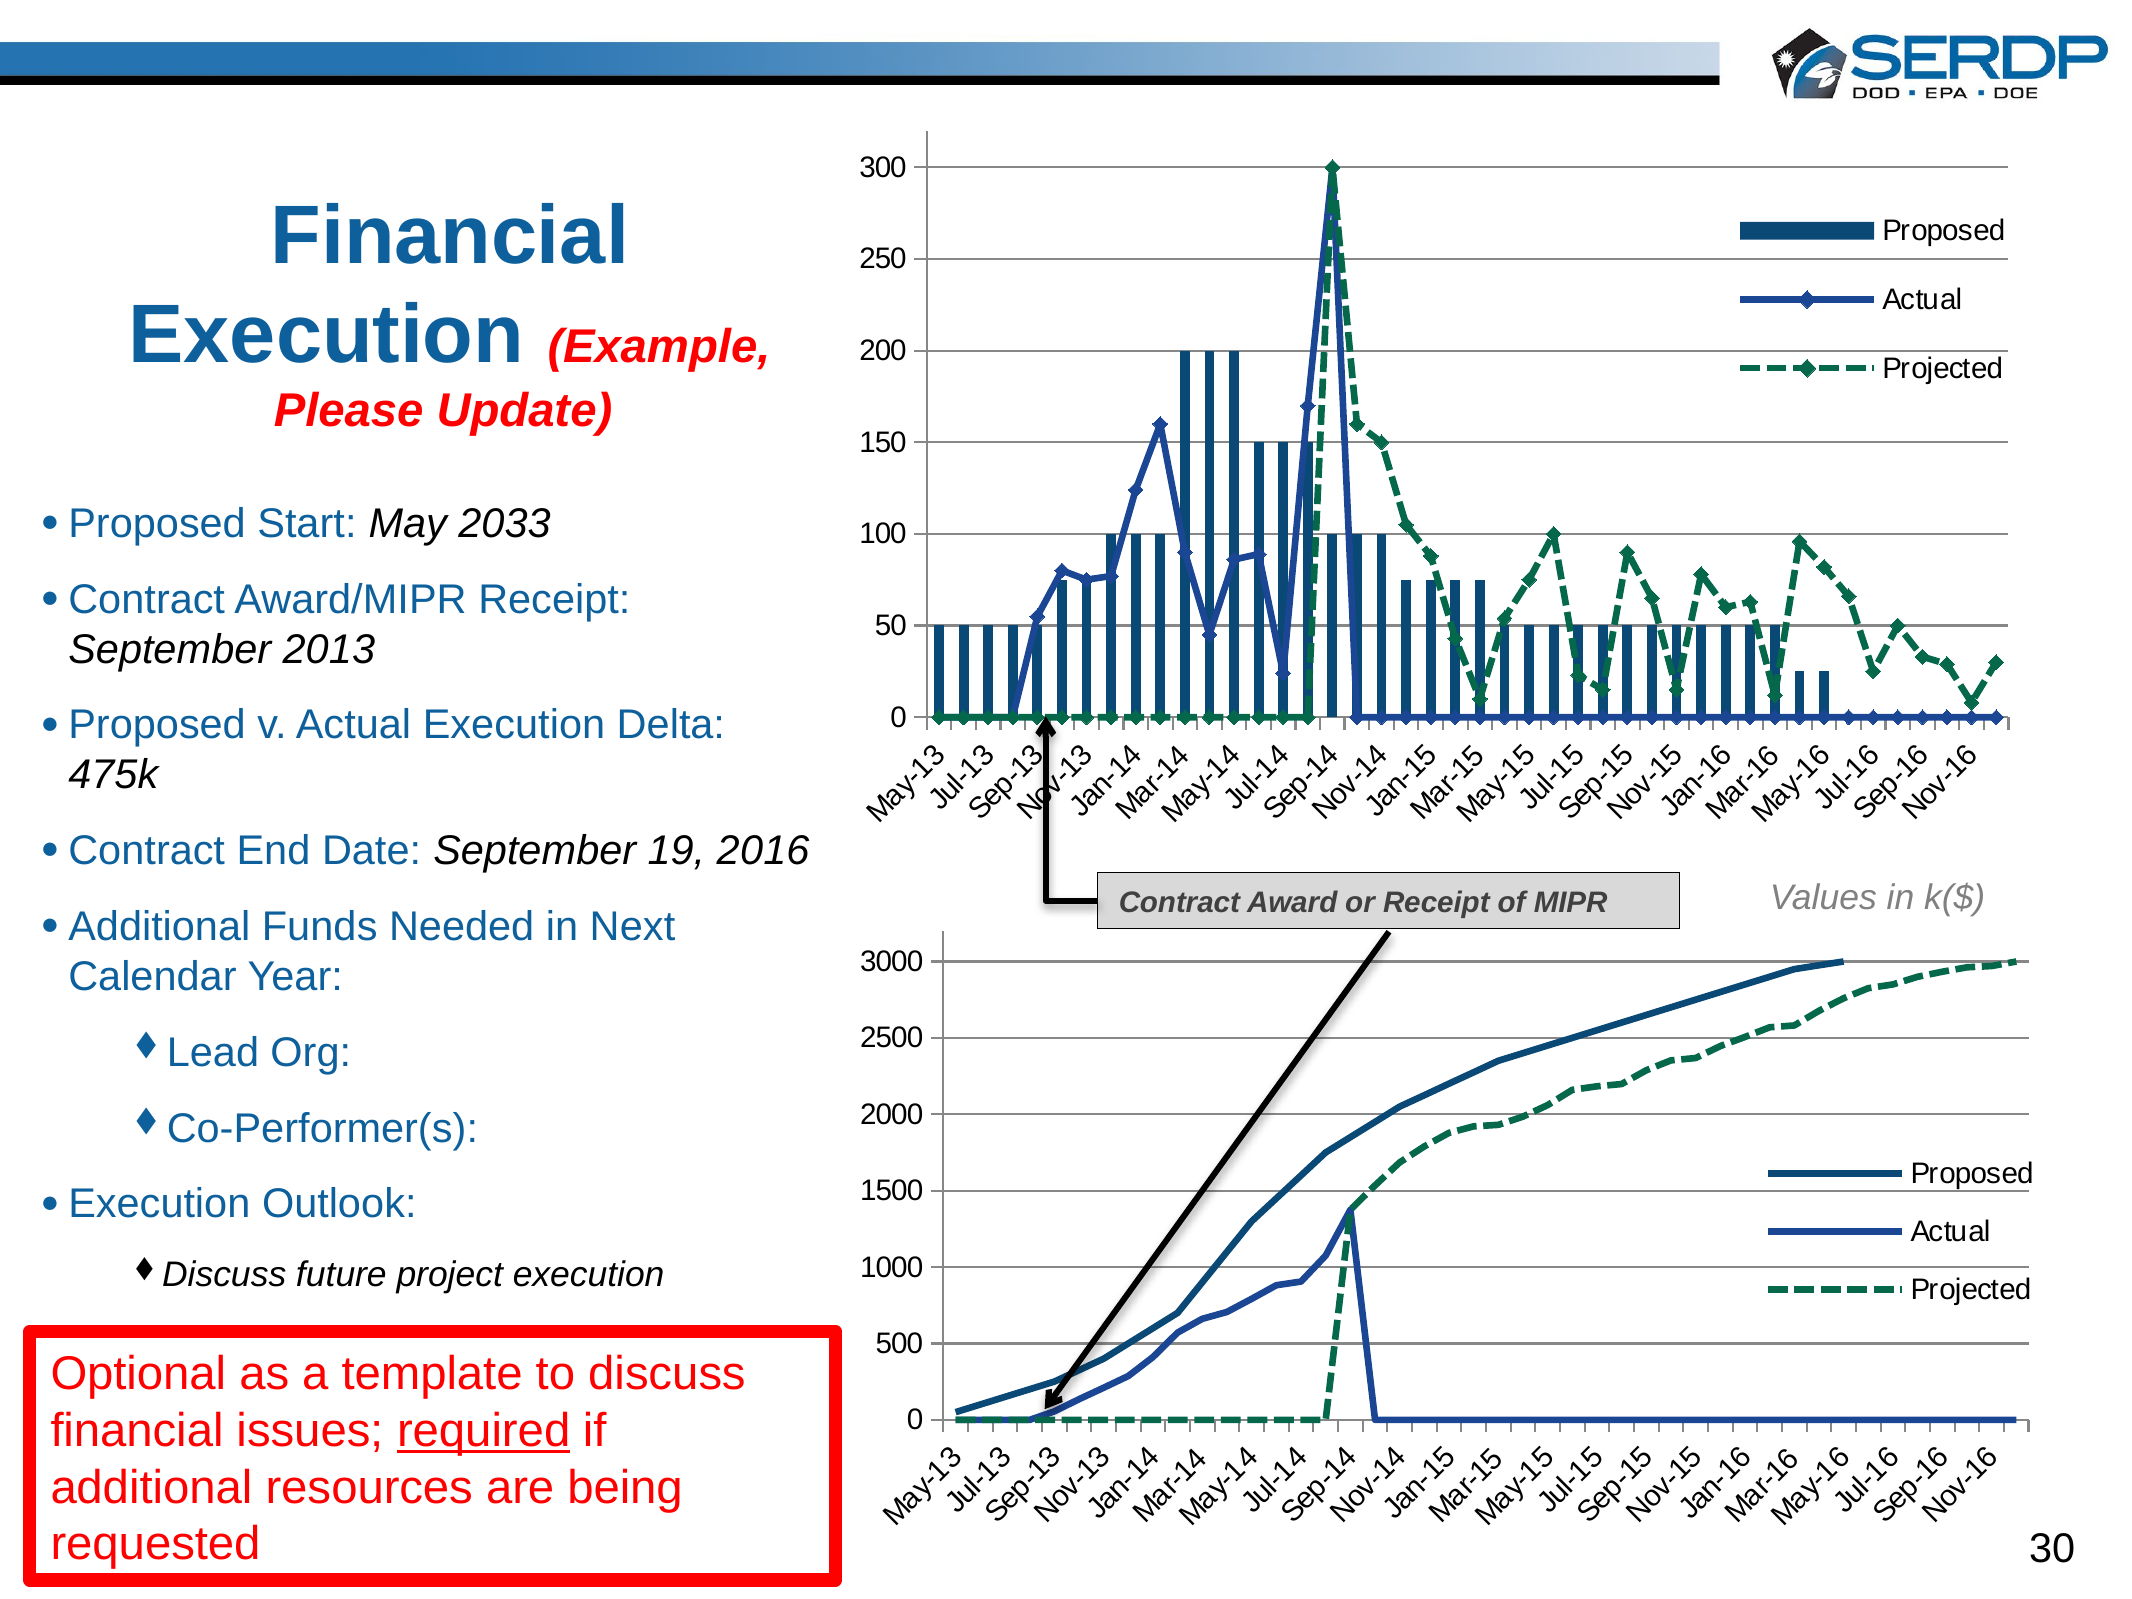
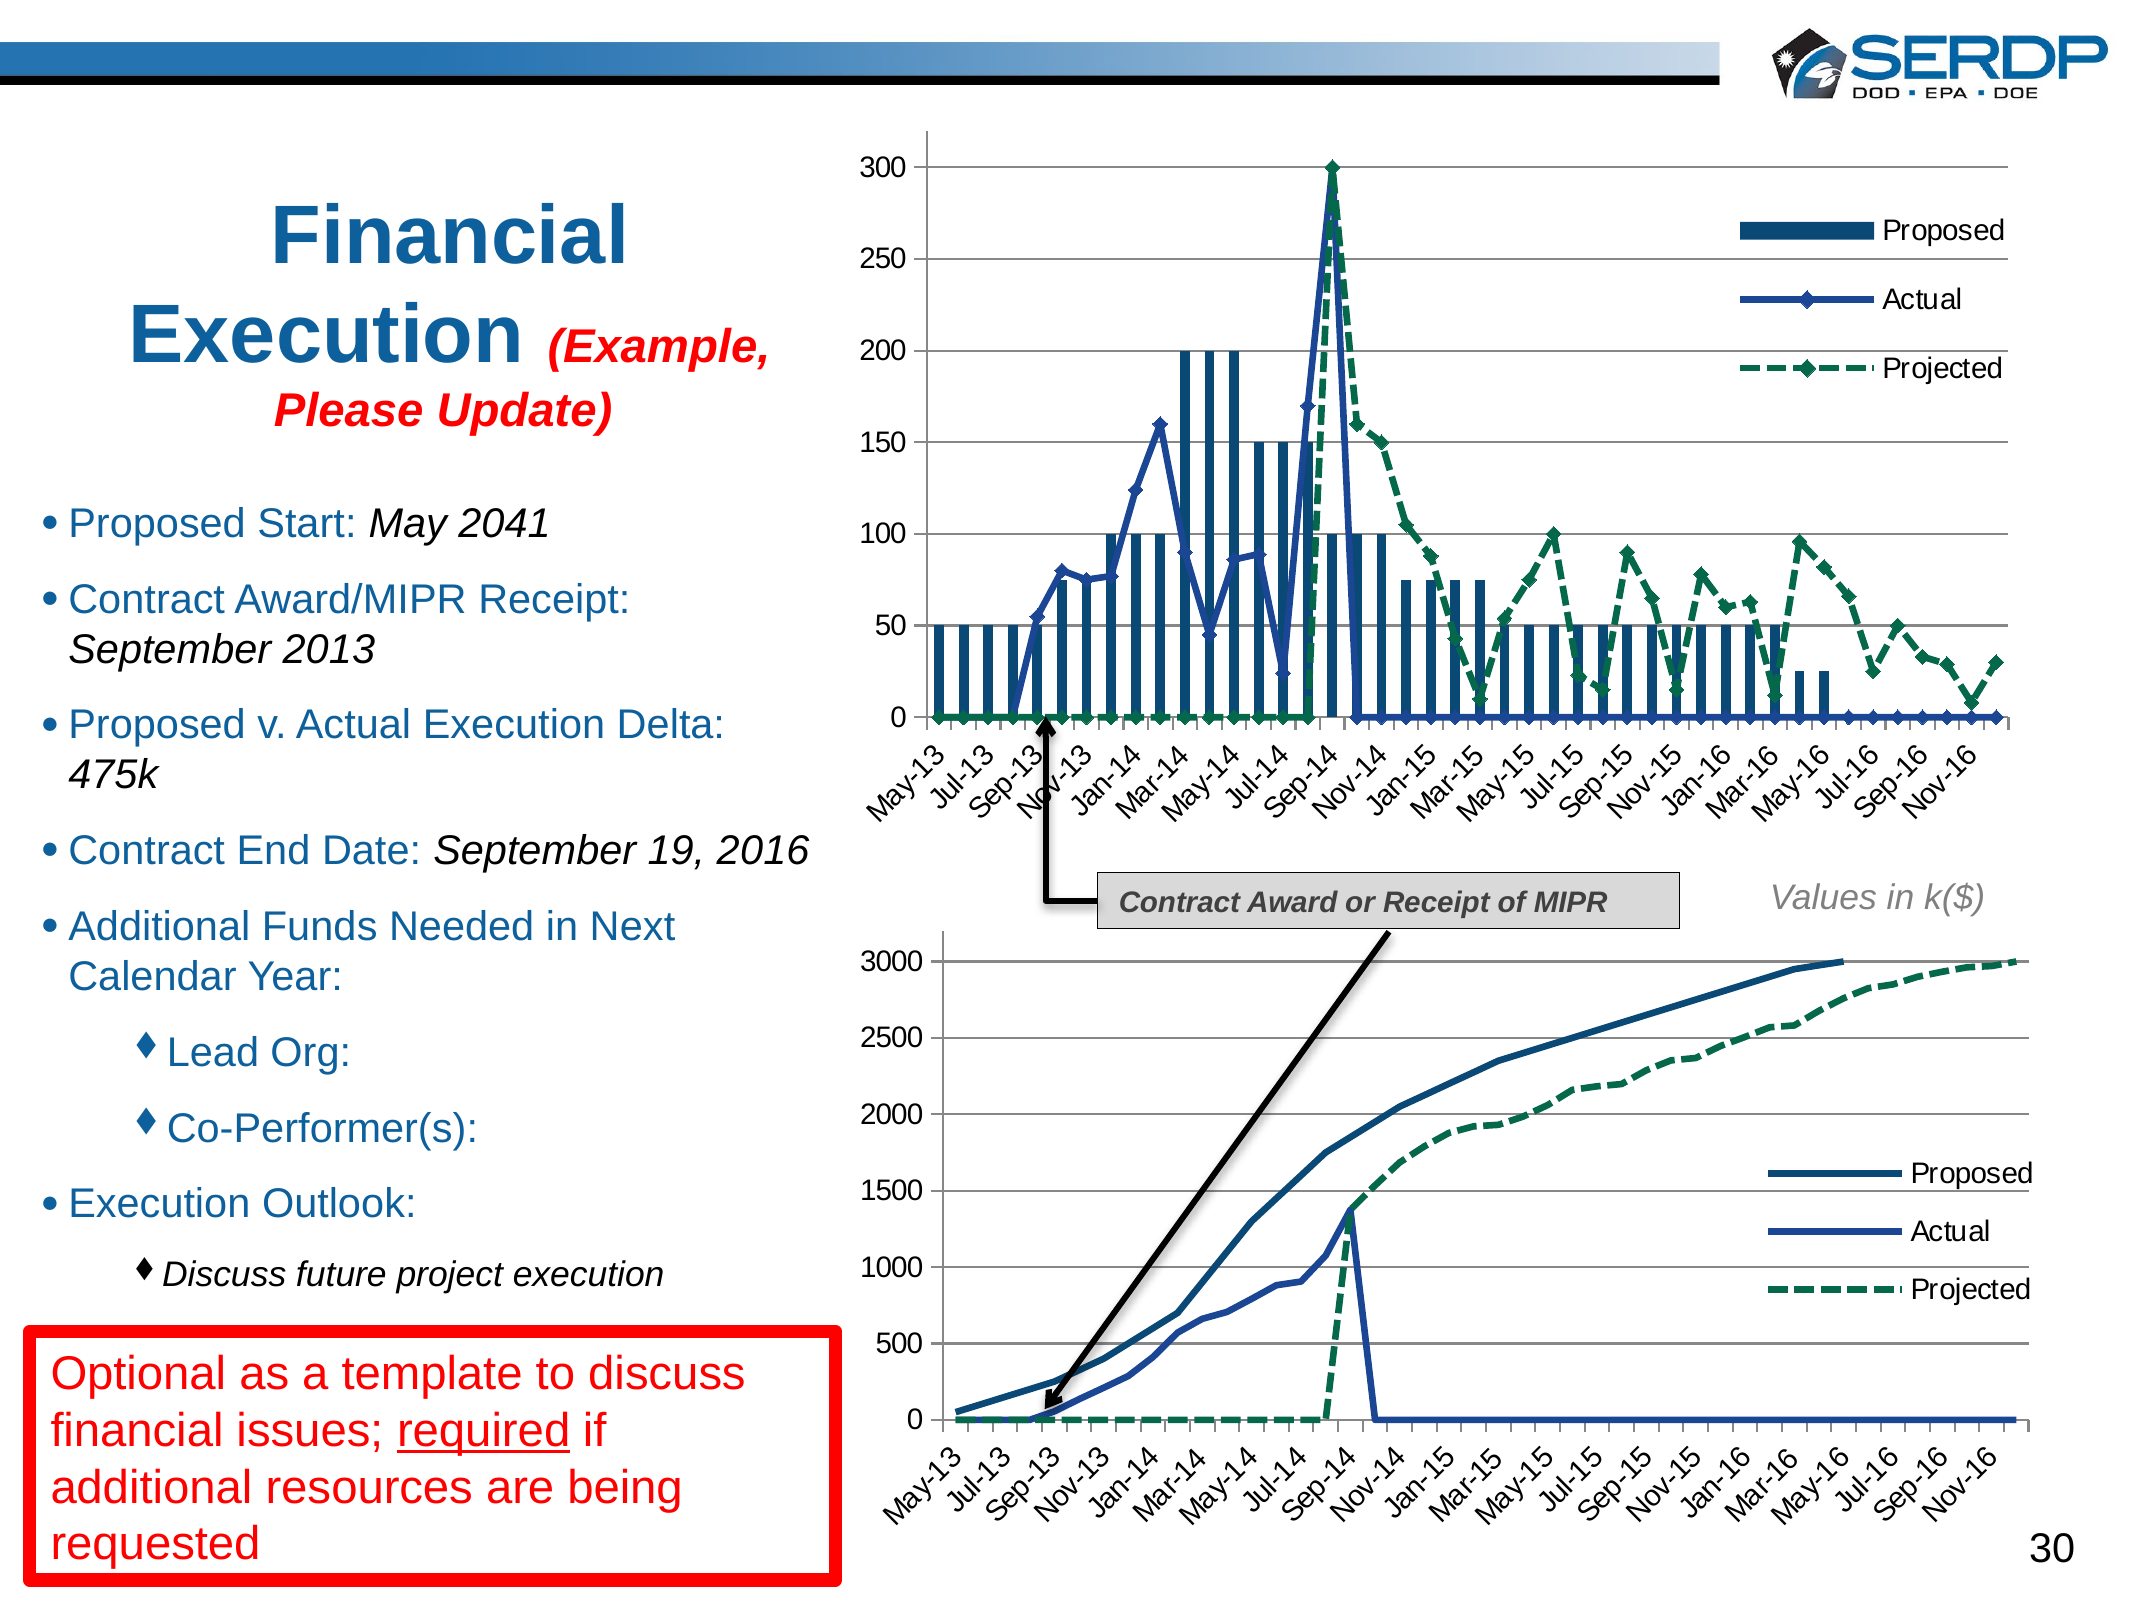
2033: 2033 -> 2041 (505, 524)
